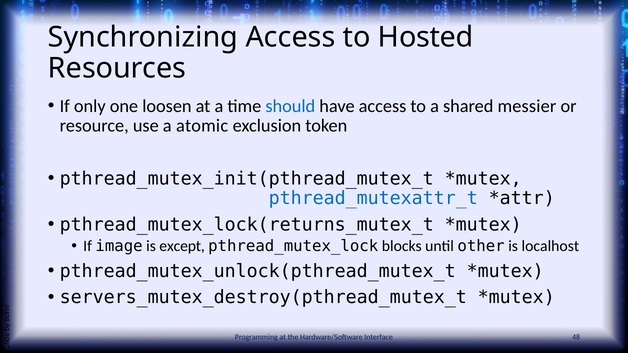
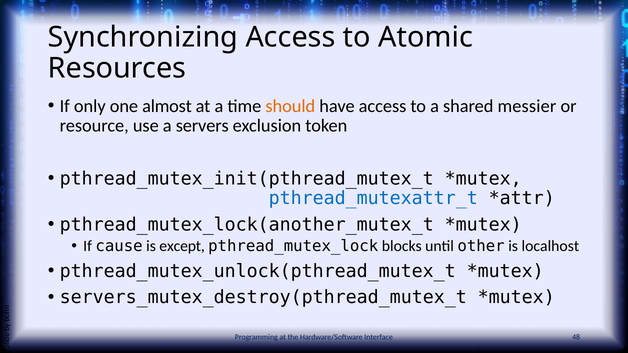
Hosted: Hosted -> Atomic (425, 37)
loosen: loosen -> almost (167, 106)
should colour: blue -> orange (290, 106)
atomic: atomic -> servers (202, 126)
pthread_mutex_lock(returns_mutex_t: pthread_mutex_lock(returns_mutex_t -> pthread_mutex_lock(another_mutex_t (247, 225)
image: image -> cause (119, 246)
